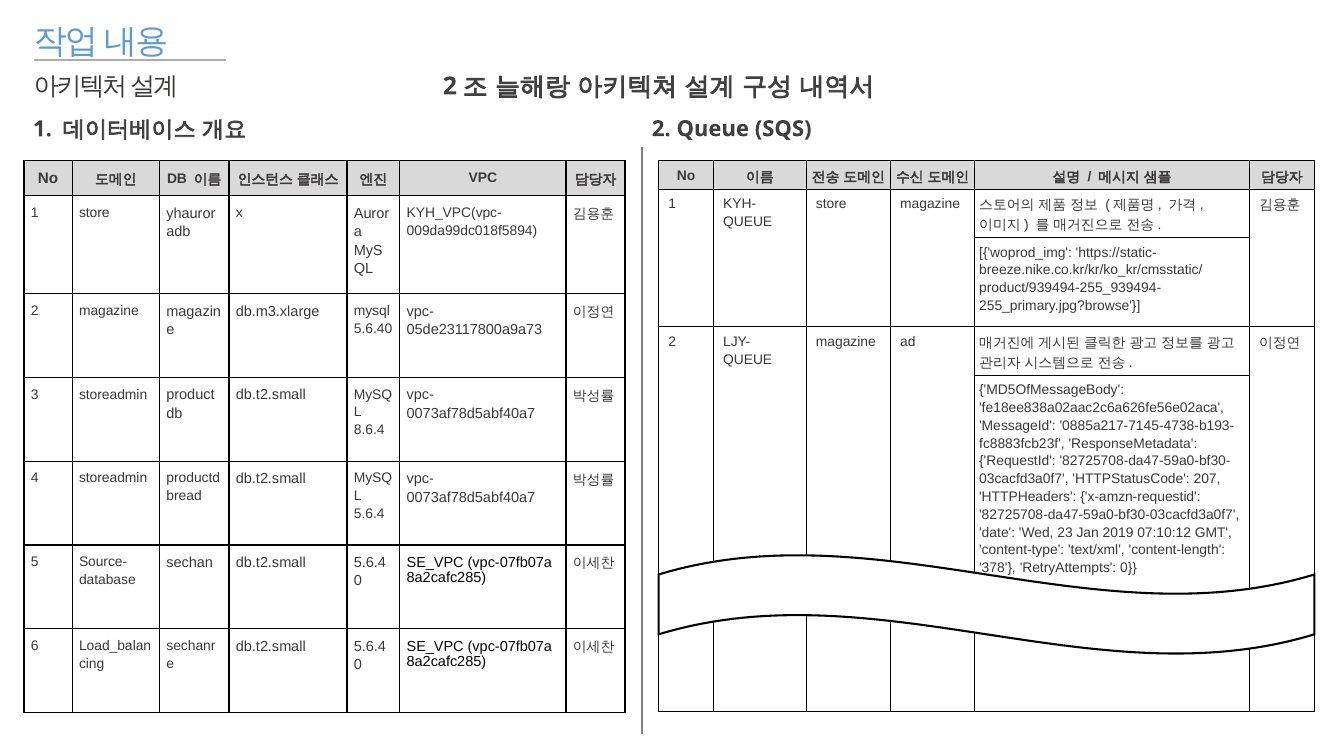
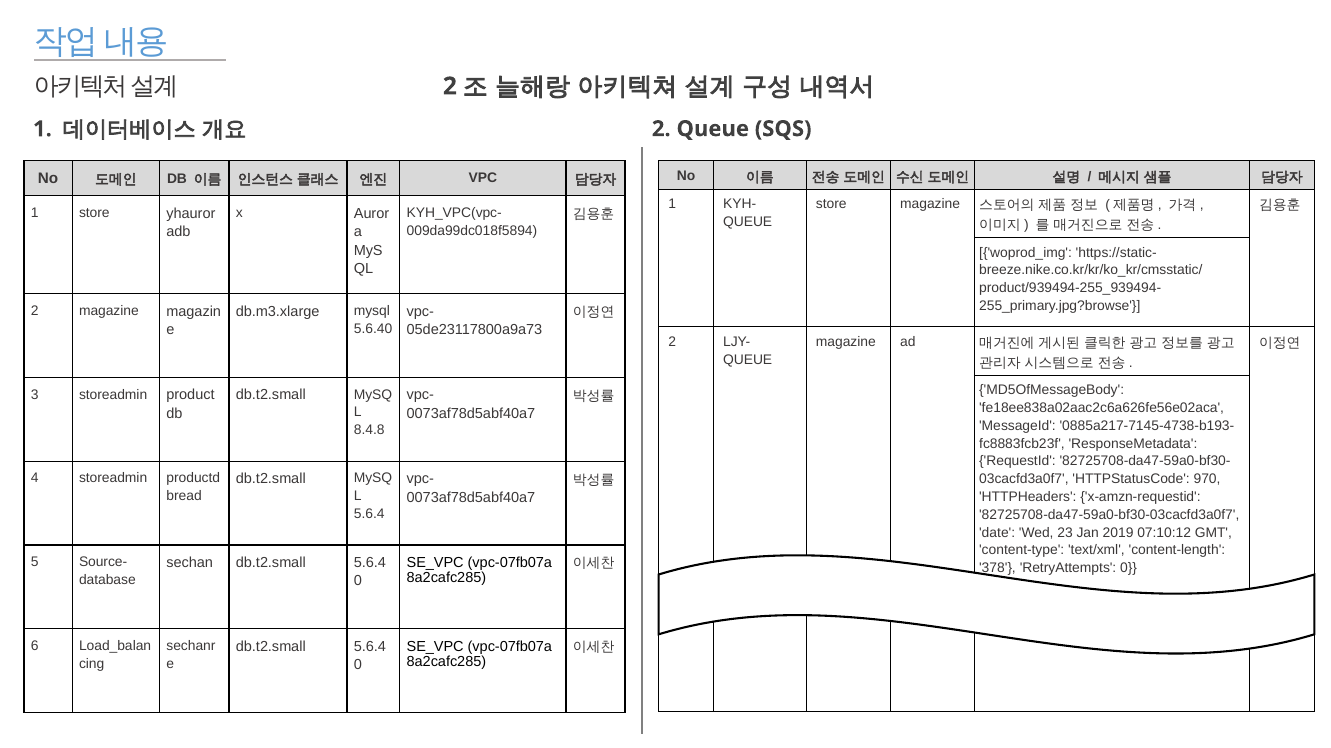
8.6.4: 8.6.4 -> 8.4.8 (369, 431)
207: 207 -> 970 (1207, 480)
